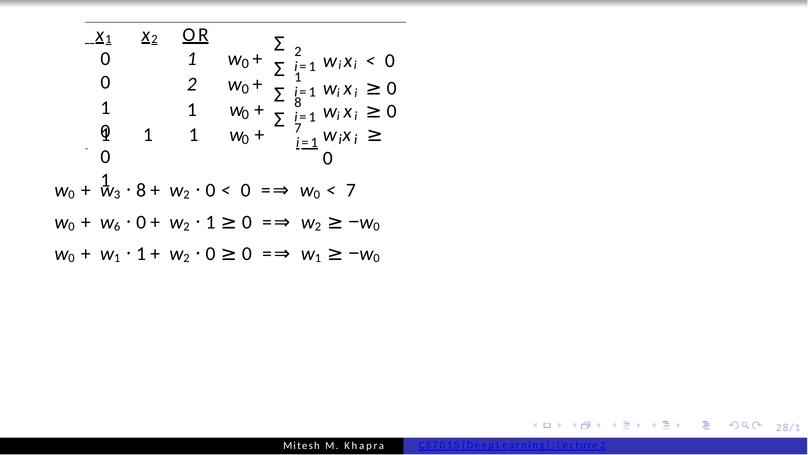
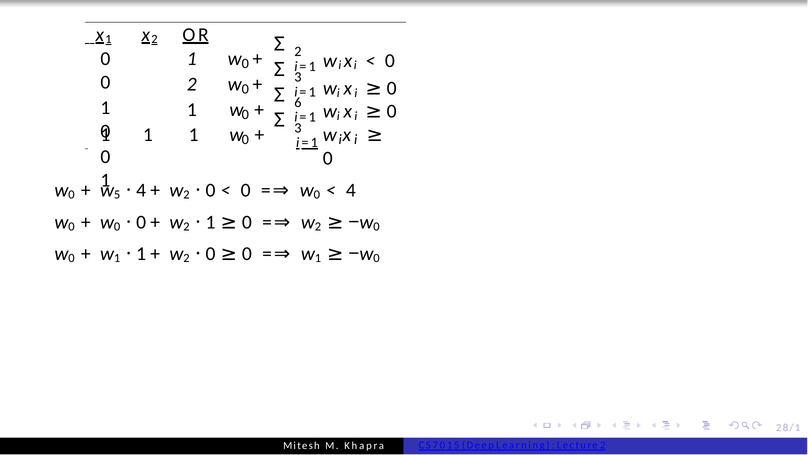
1: 1 -> 3 (298, 77)
Σ 8: 8 -> 6 (298, 102)
7: 7 -> 3 (298, 128)
3: 3 -> 5 (117, 195)
8: 8 -> 4 (141, 190)
7: 7 -> 4 (351, 190)
6: 6 -> 0 (117, 226)
